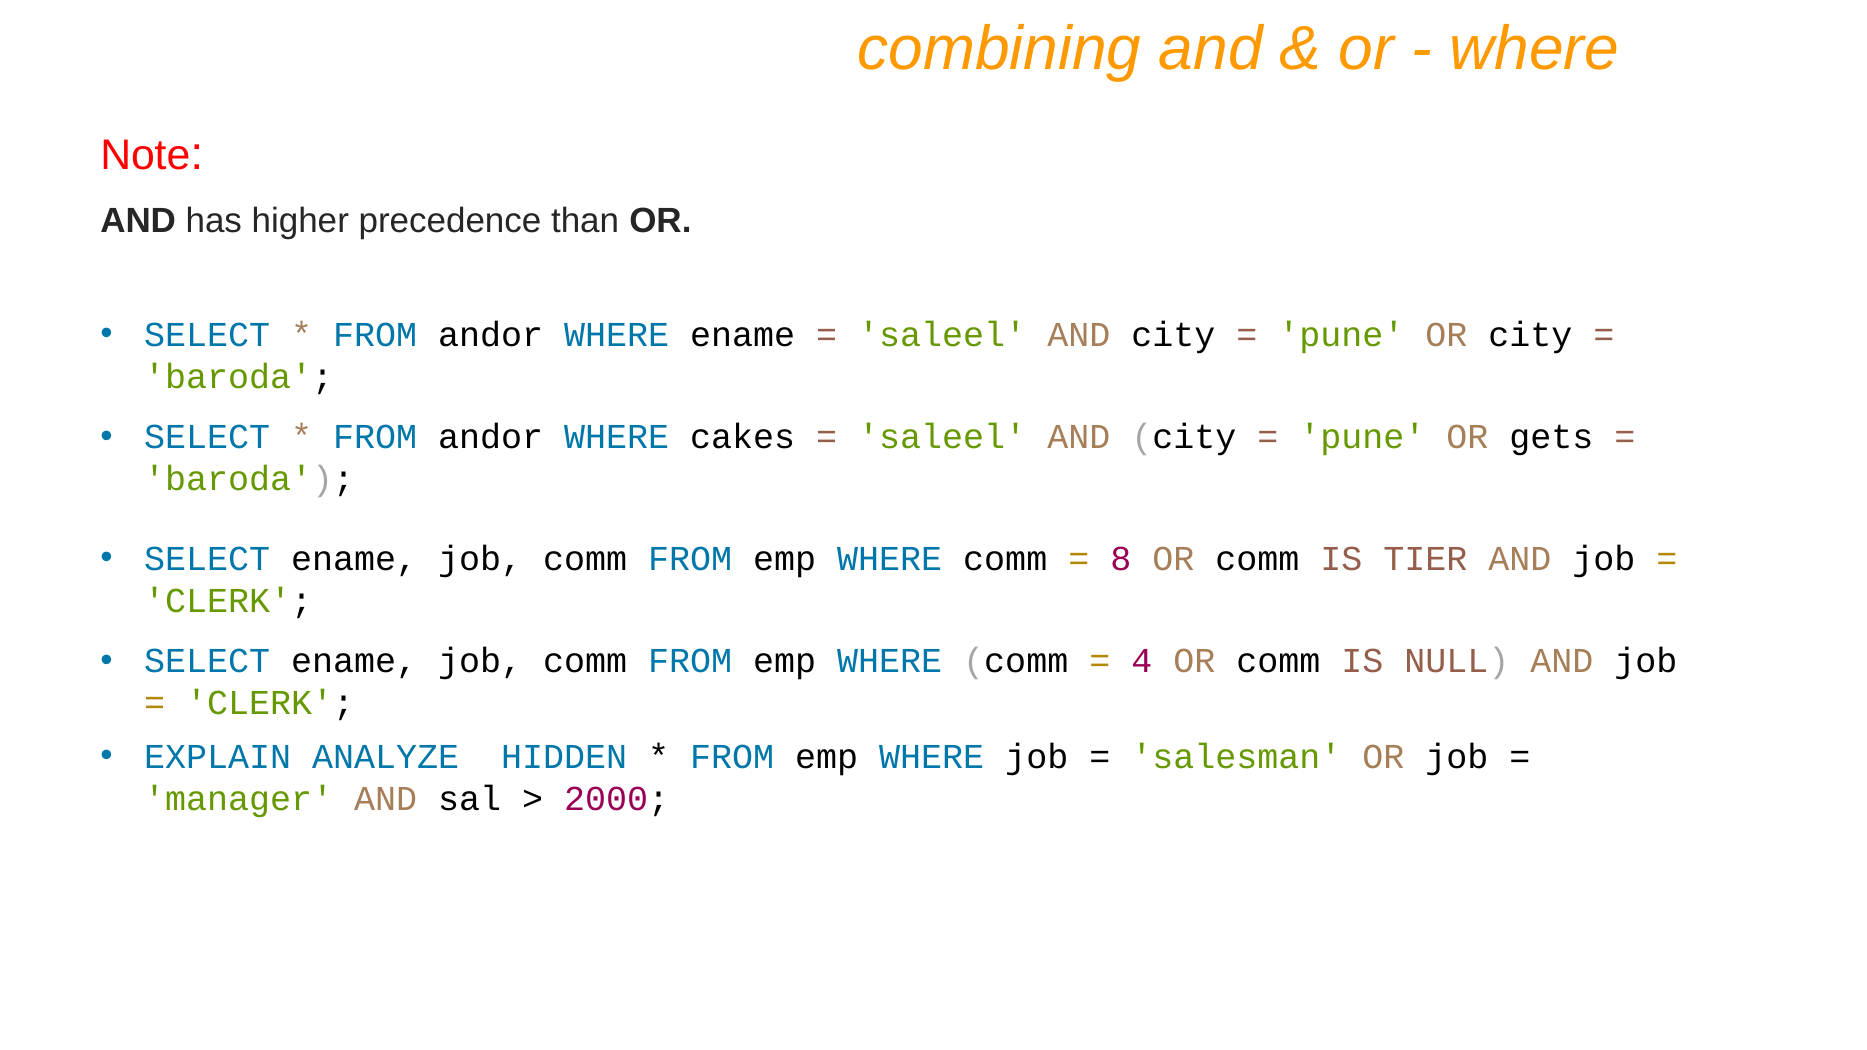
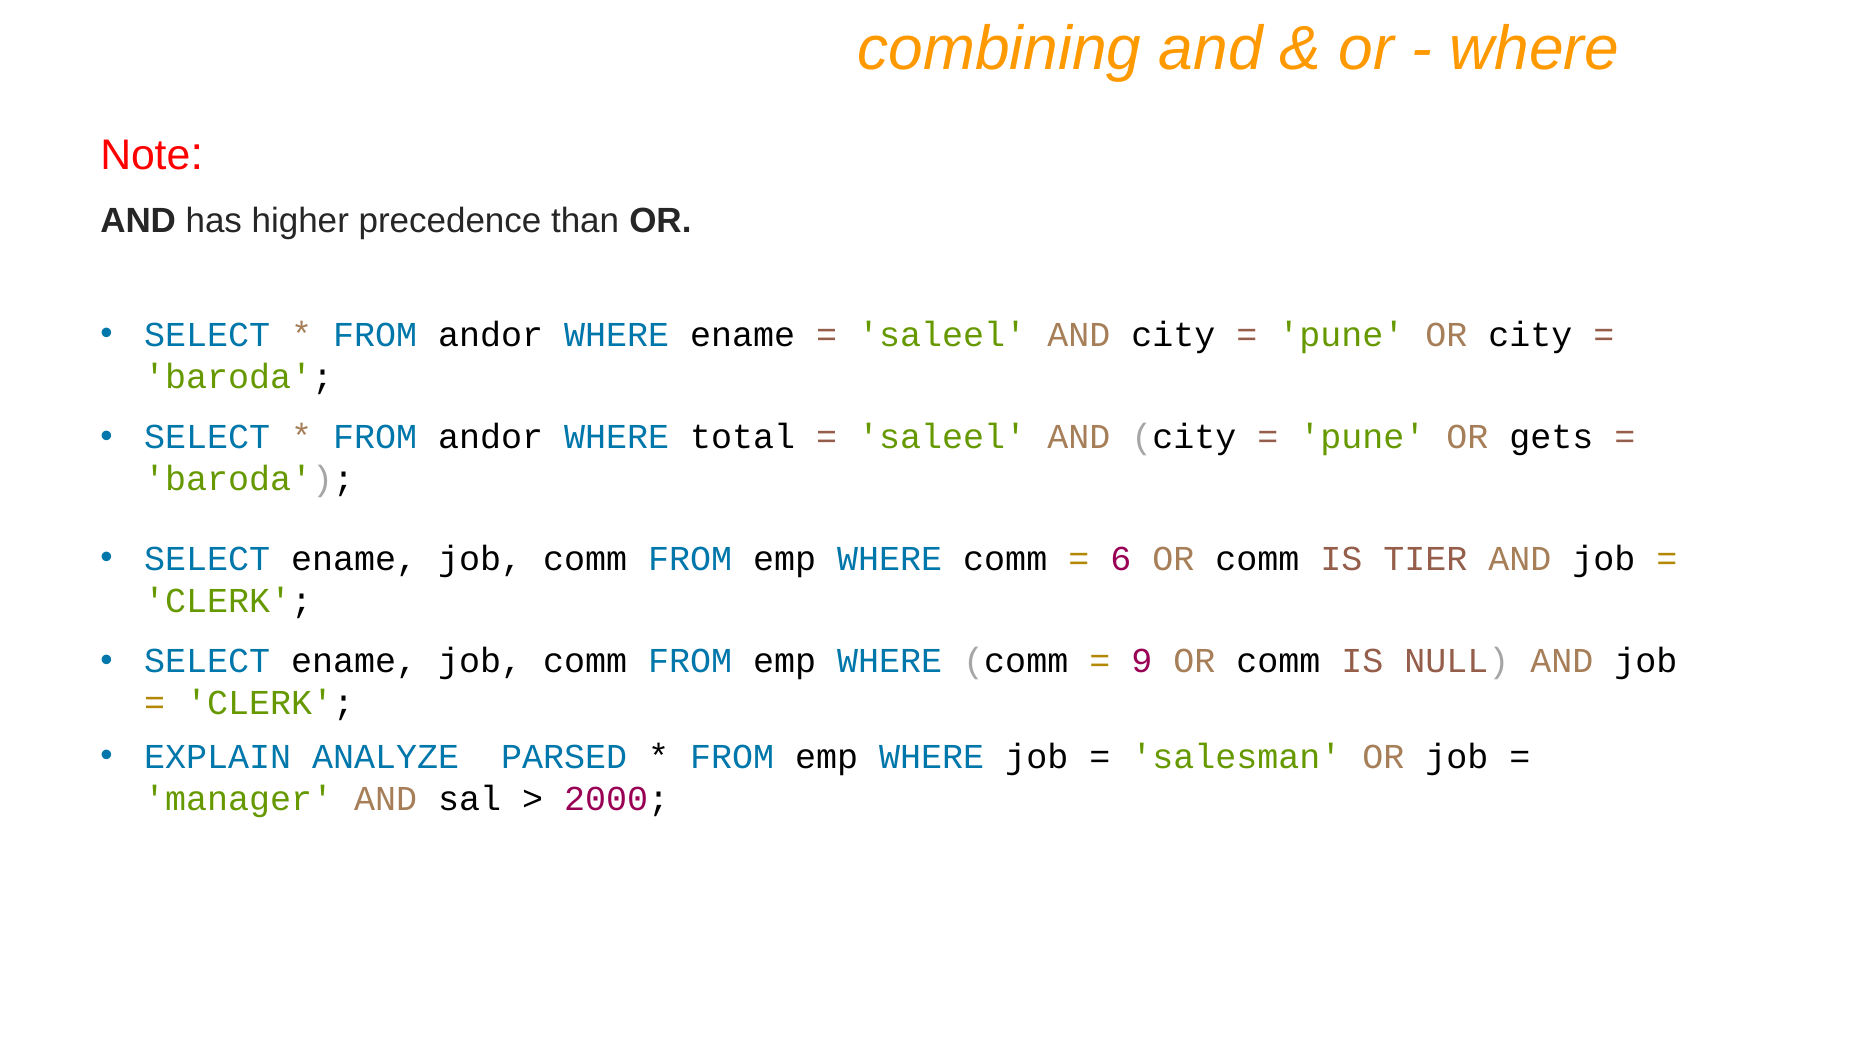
cakes: cakes -> total (743, 438)
8: 8 -> 6 (1121, 559)
4: 4 -> 9 (1142, 661)
HIDDEN: HIDDEN -> PARSED (564, 757)
